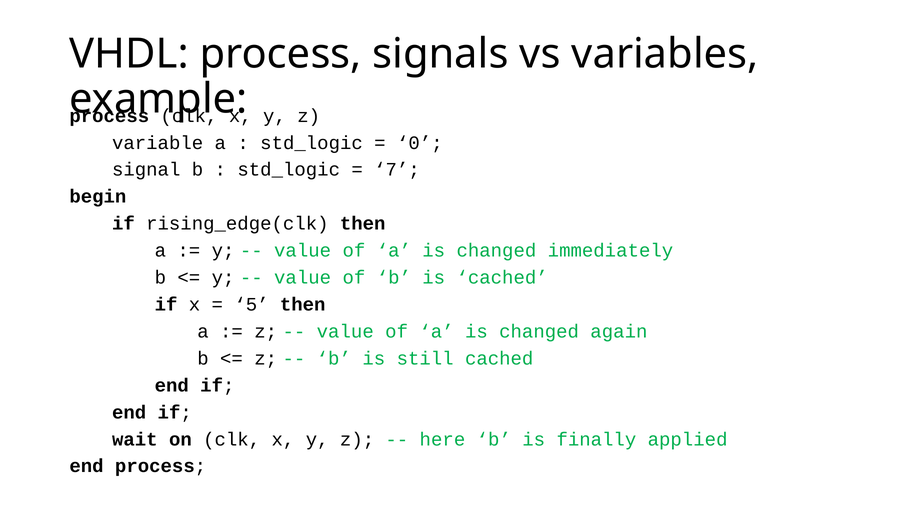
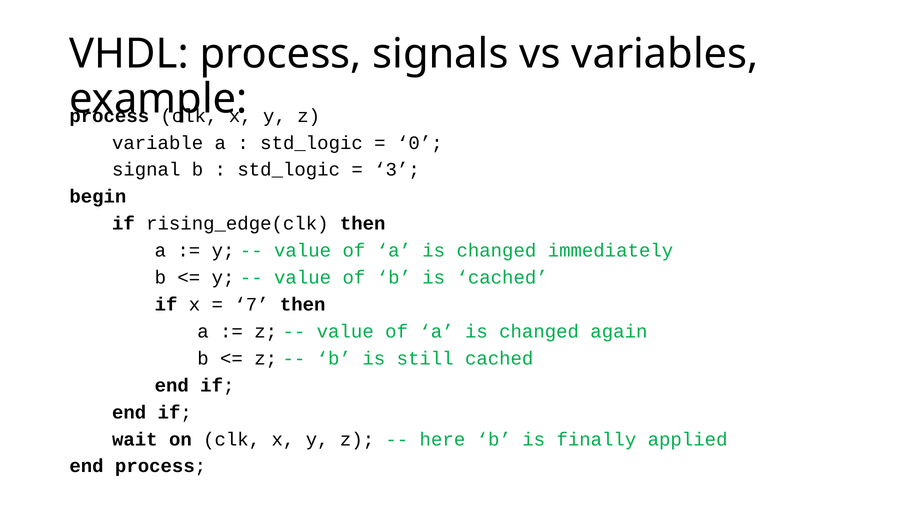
7: 7 -> 3 (397, 170)
5: 5 -> 7 (252, 304)
